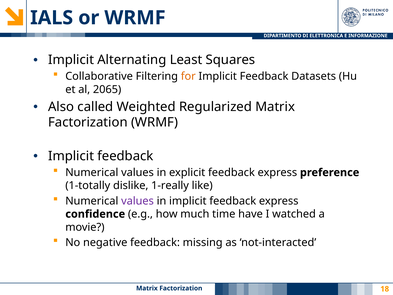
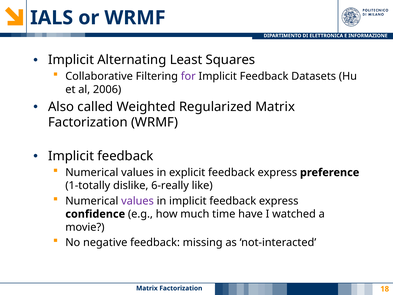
for colour: orange -> purple (188, 76)
2065: 2065 -> 2006 (107, 89)
1-really: 1-really -> 6-really (170, 185)
